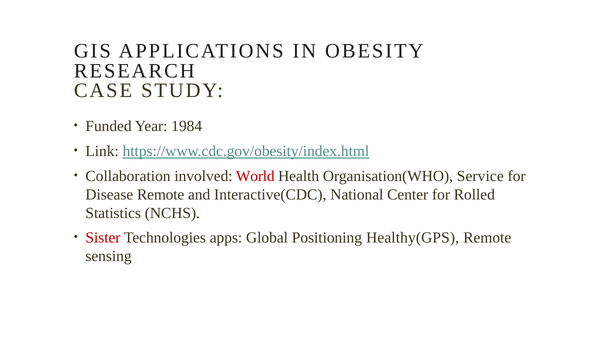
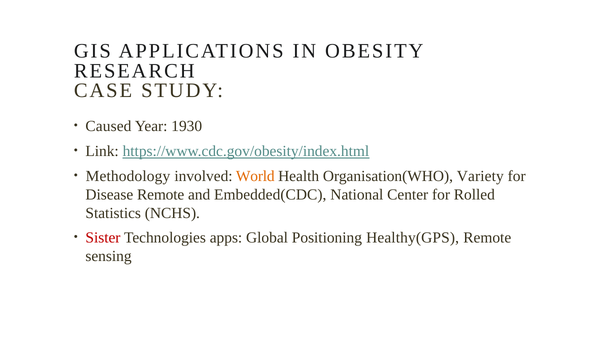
Funded: Funded -> Caused (108, 127)
1984: 1984 -> 1930 (187, 127)
Collaboration: Collaboration -> Methodology (128, 176)
World colour: red -> orange (255, 176)
Service: Service -> Variety (480, 176)
Interactive(CDC: Interactive(CDC -> Embedded(CDC (270, 195)
